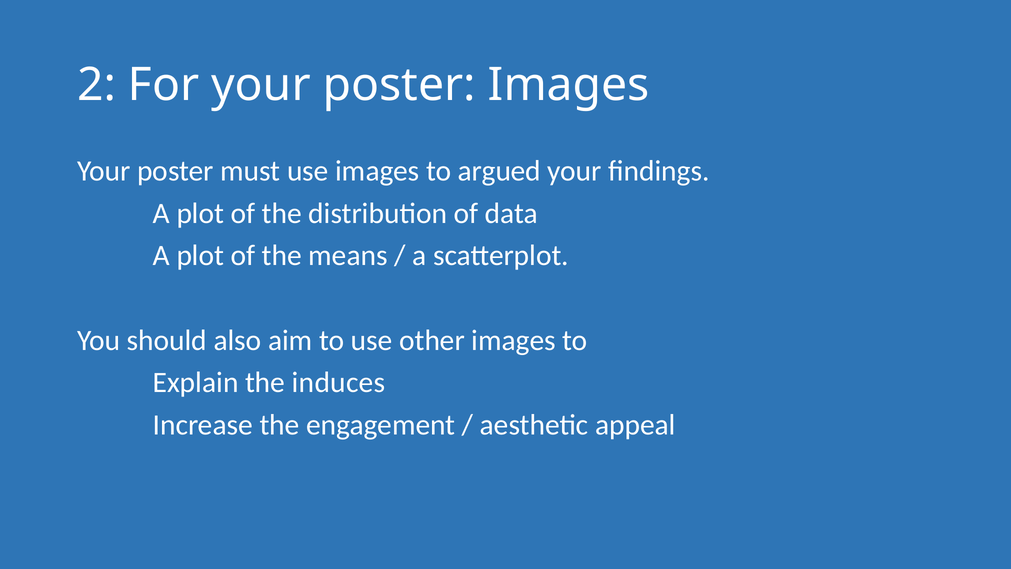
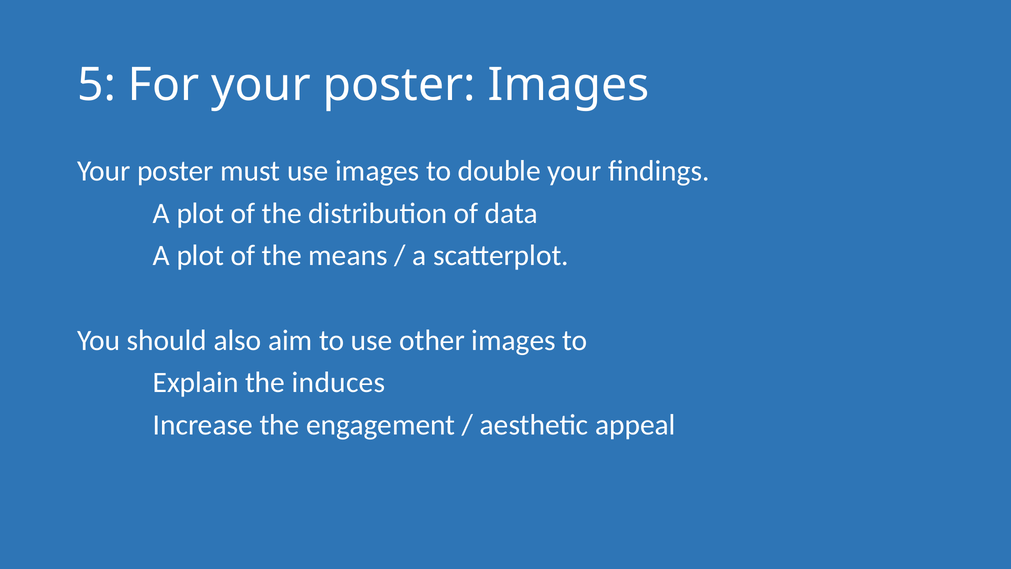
2: 2 -> 5 (97, 85)
argued: argued -> double (499, 171)
